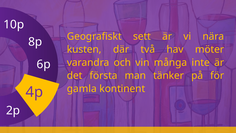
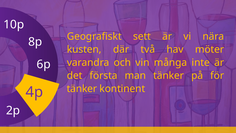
gamla: gamla -> tänker (82, 89)
